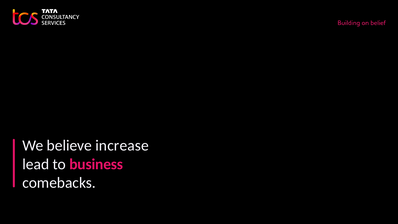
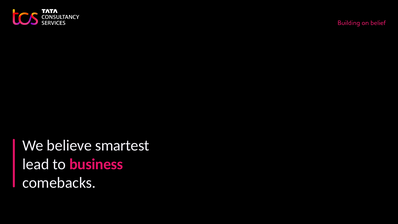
increase: increase -> smartest (122, 146)
